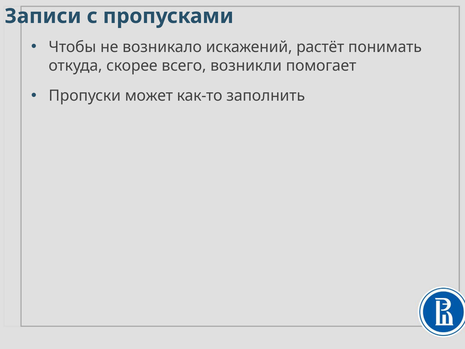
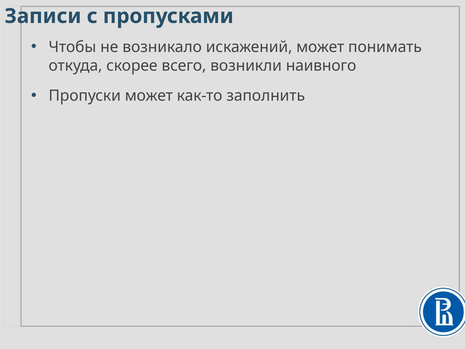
искажений растёт: растёт -> может (320, 47)
помогает: помогает -> наивного (321, 66)
